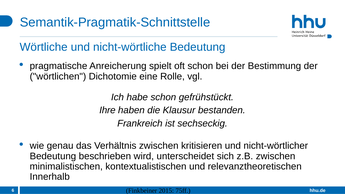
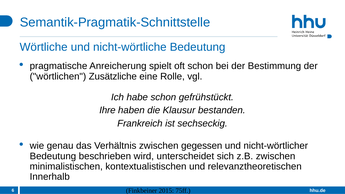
Dichotomie: Dichotomie -> Zusätzliche (113, 77)
kritisieren: kritisieren -> gegessen (202, 146)
